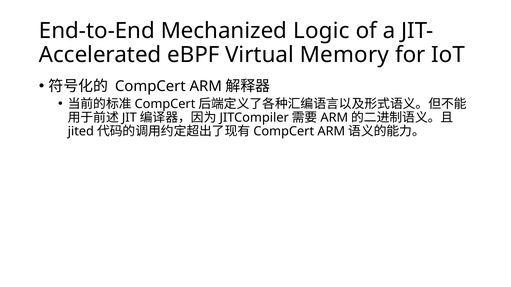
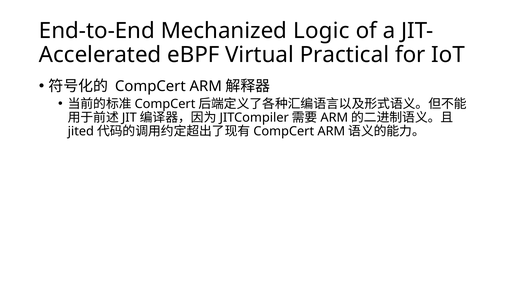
Memory: Memory -> Practical (344, 55)
